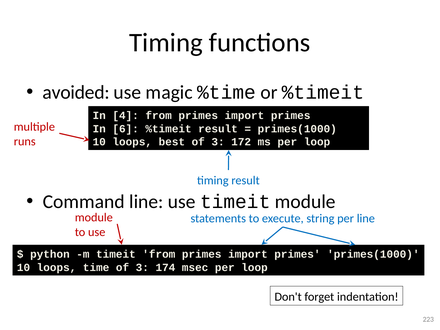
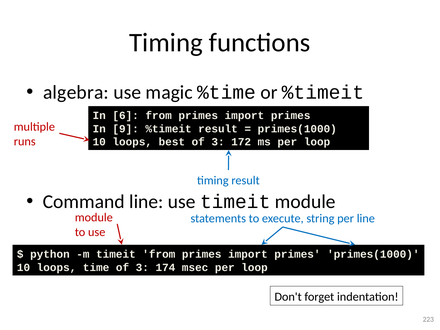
avoided: avoided -> algebra (76, 92)
4: 4 -> 6 (126, 116)
6: 6 -> 9 (126, 129)
